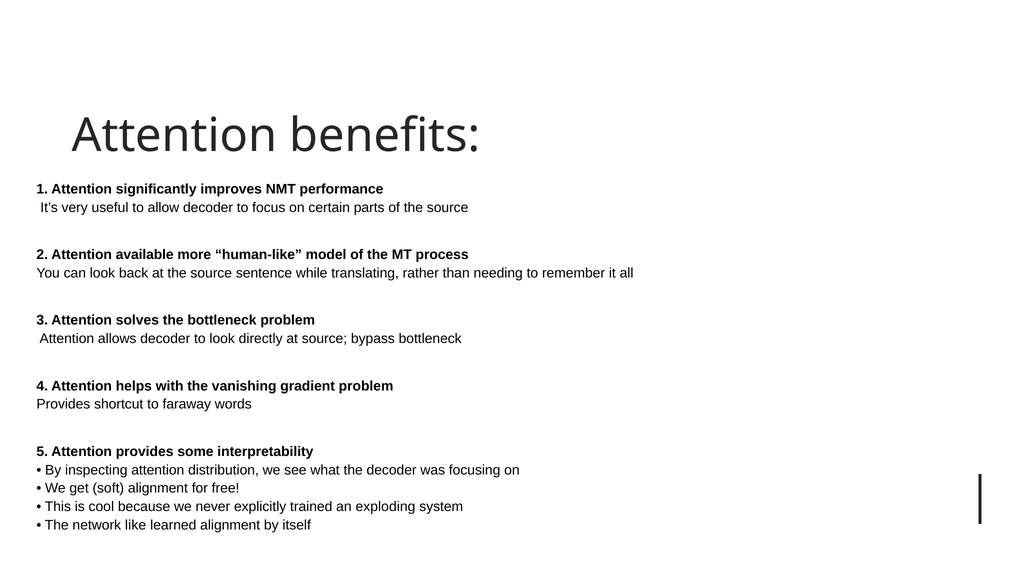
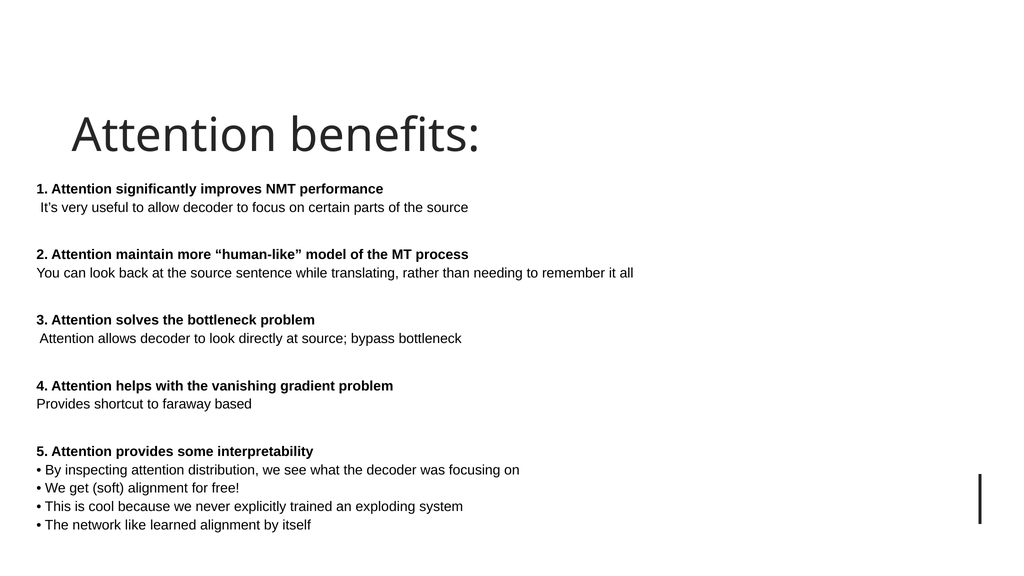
available: available -> maintain (145, 255)
words: words -> based (233, 404)
